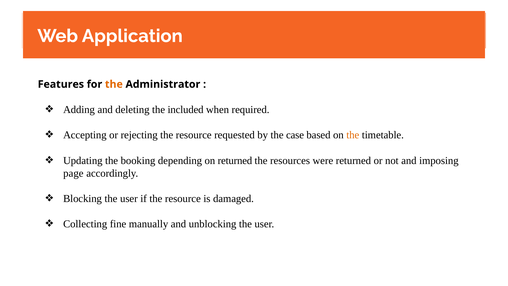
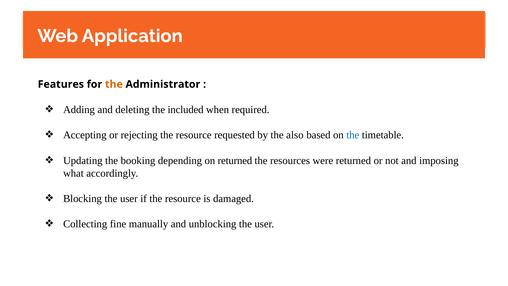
case: case -> also (295, 135)
the colour: orange -> blue (353, 135)
page: page -> what (73, 173)
